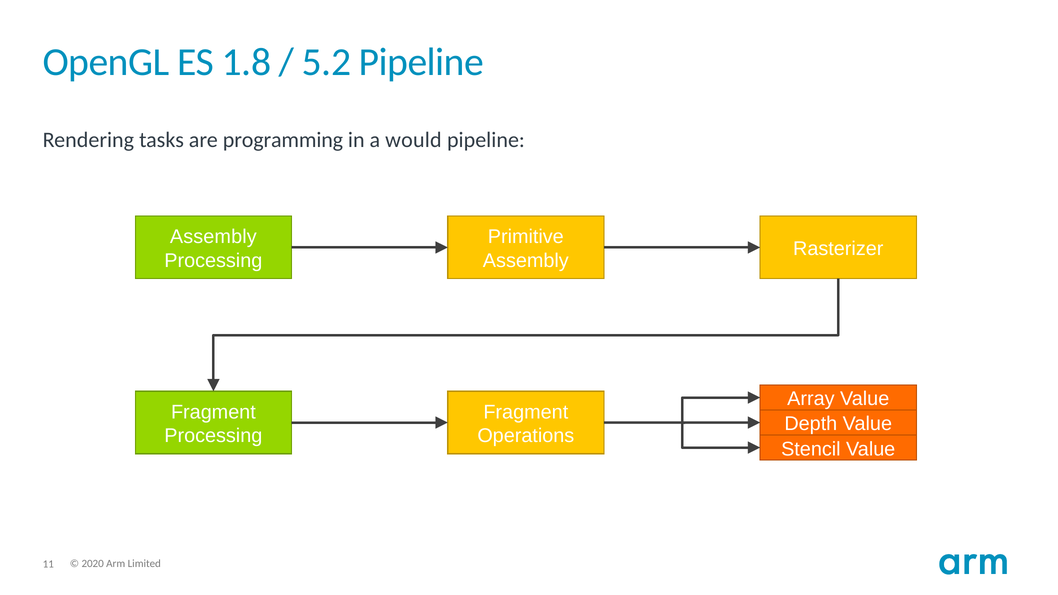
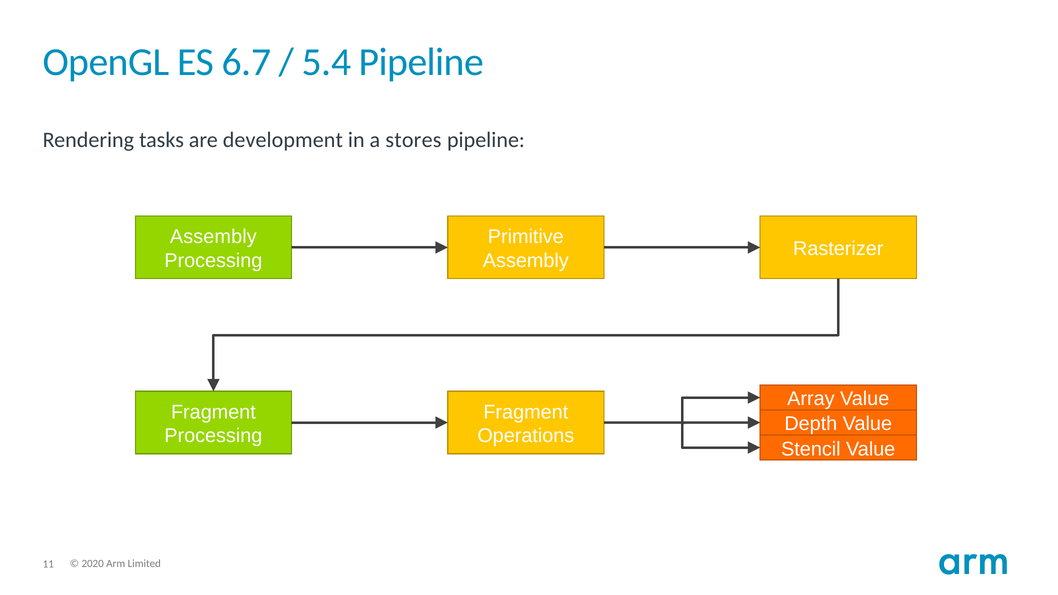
1.8: 1.8 -> 6.7 (246, 62)
5.2: 5.2 -> 5.4 (326, 62)
programming: programming -> development (283, 140)
would: would -> stores (413, 140)
